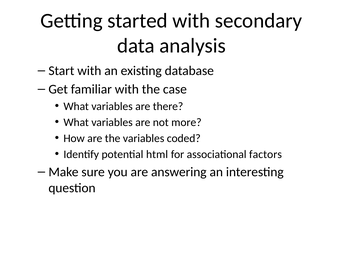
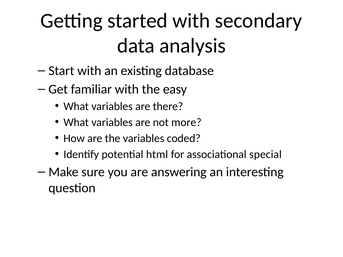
case: case -> easy (175, 89)
factors: factors -> special (266, 154)
